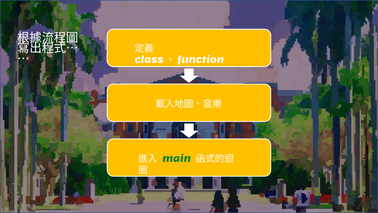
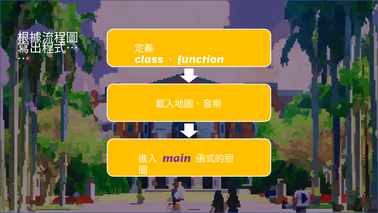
main colour: green -> purple (177, 159)
